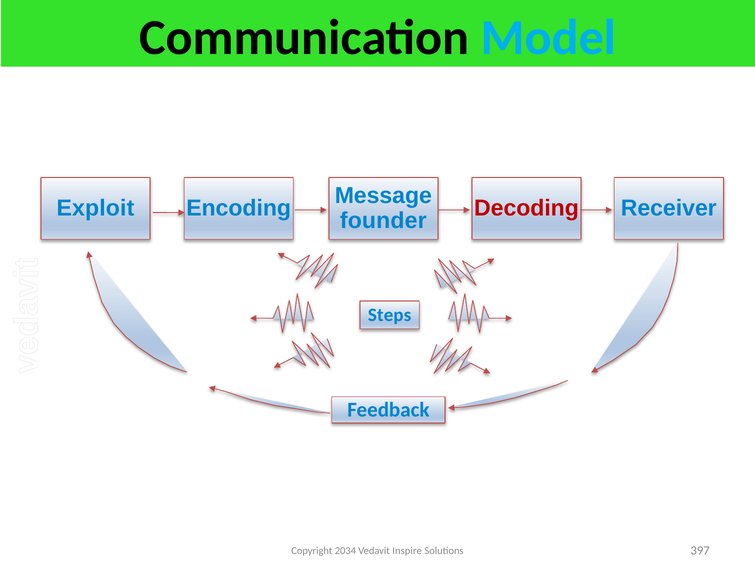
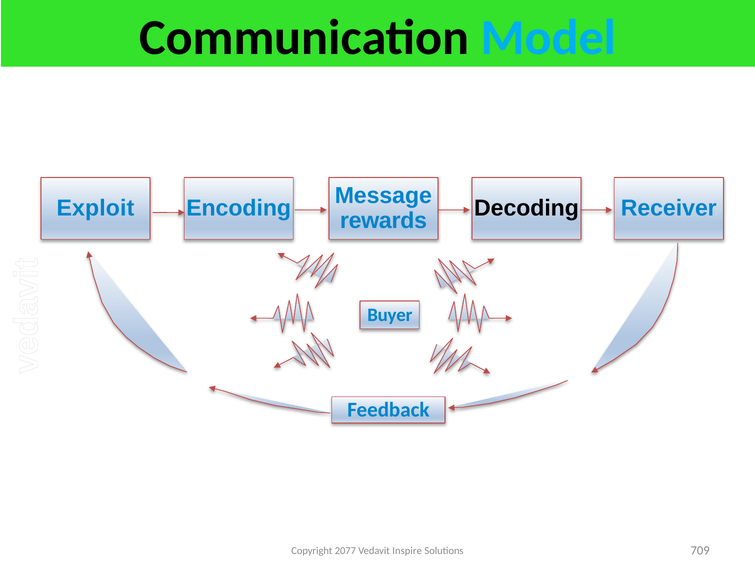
Decoding colour: red -> black (526, 208)
founder: founder -> rewards (383, 221)
Steps: Steps -> Buyer (390, 315)
2034: 2034 -> 2077 (345, 551)
397: 397 -> 709 (700, 551)
